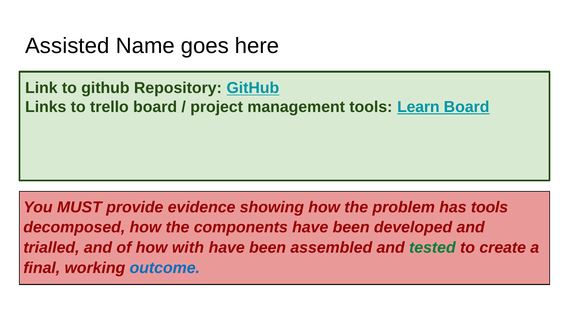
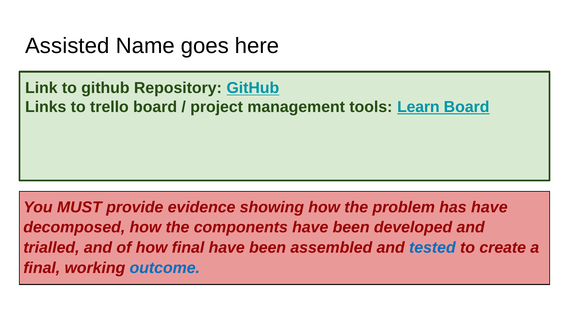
has tools: tools -> have (489, 207)
how with: with -> final (188, 248)
tested colour: green -> blue (432, 248)
